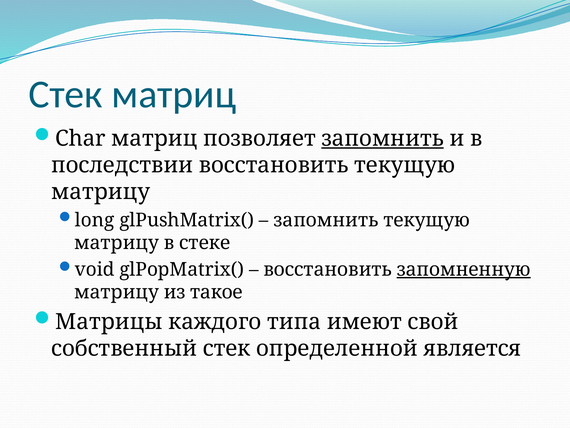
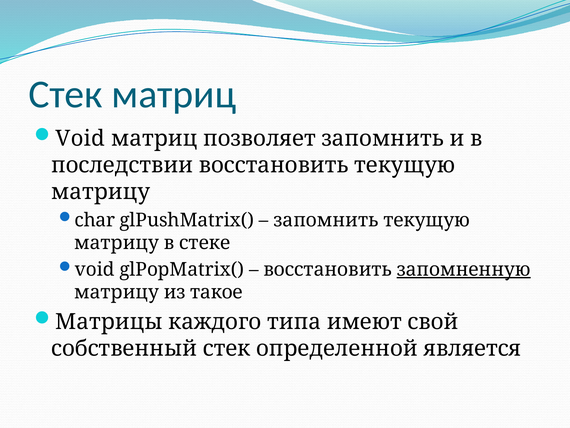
Char: Char -> Void (80, 138)
запомнить underline: present -> none (383, 138)
long: long -> char (95, 220)
